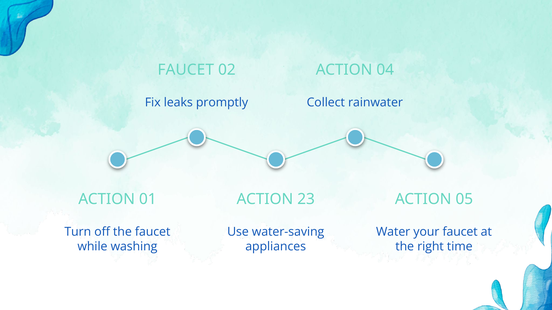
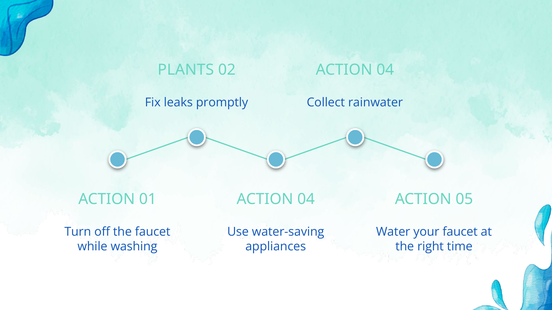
FAUCET: FAUCET -> PLANTS (186, 70)
23: 23 -> 04 (306, 199)
